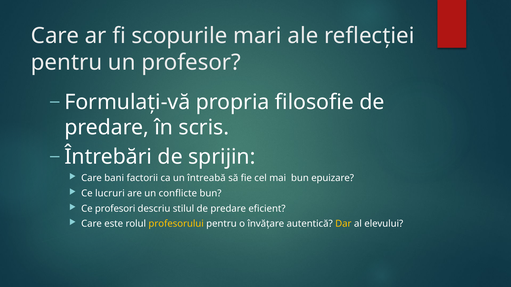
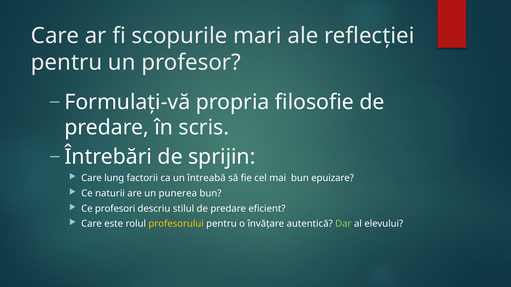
bani: bani -> lung (114, 178)
lucruri: lucruri -> naturii (110, 194)
conflicte: conflicte -> punerea (178, 194)
Dar colour: yellow -> light green (343, 224)
